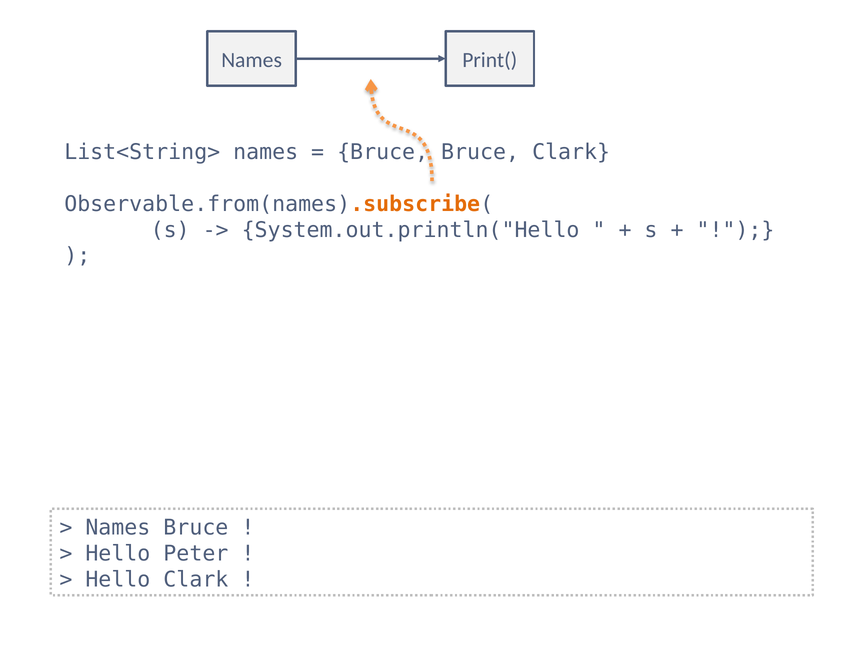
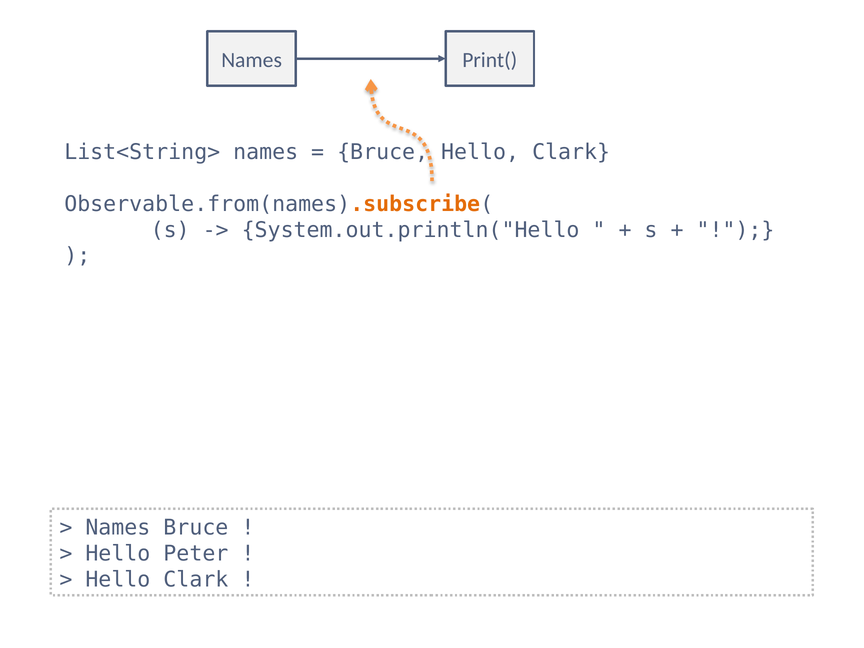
Bruce: Bruce -> Hello (480, 152)
